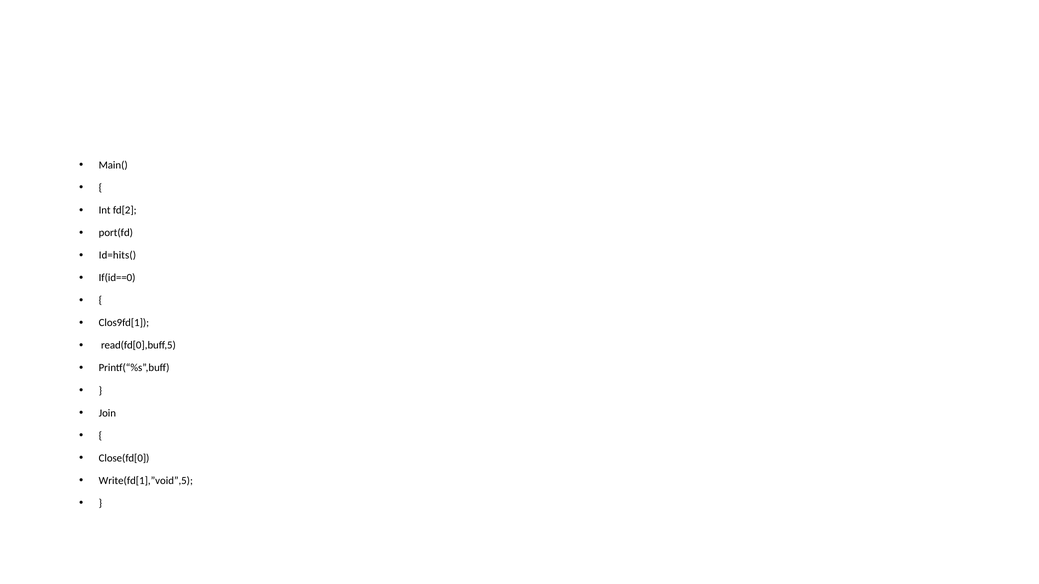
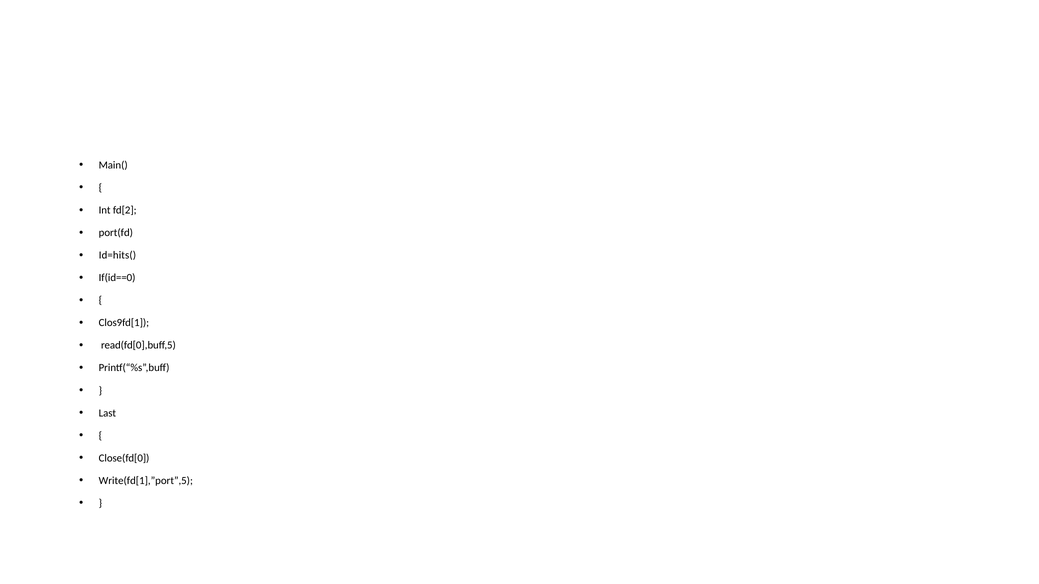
Join: Join -> Last (107, 413)
Write(fd[1],”void”,5: Write(fd[1],”void”,5 -> Write(fd[1],”port”,5 (146, 481)
